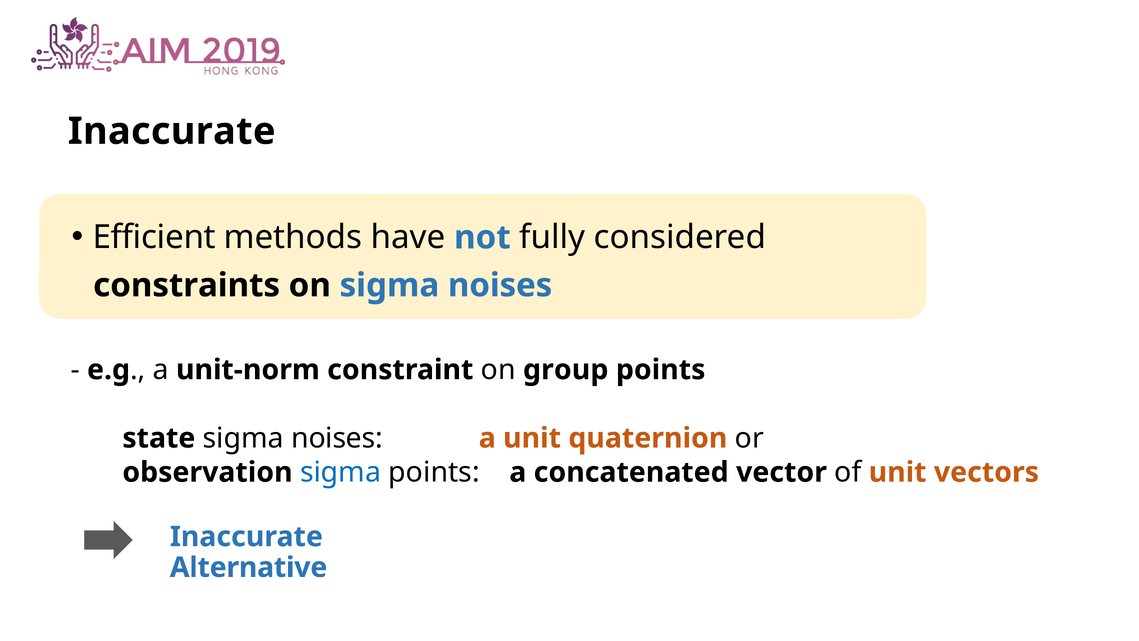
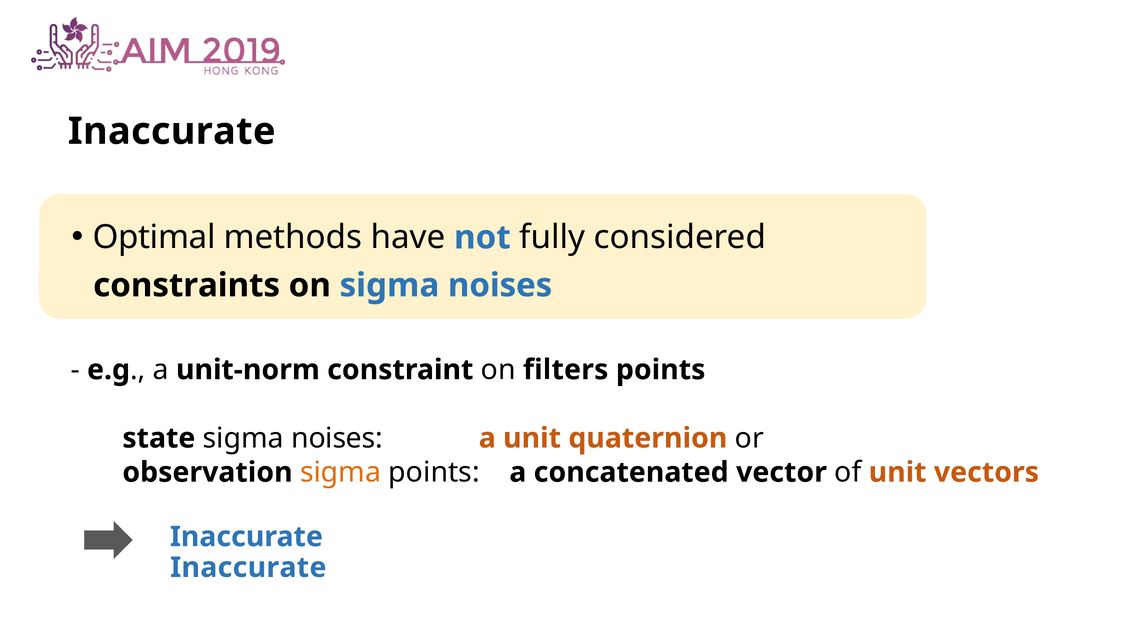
Efficient: Efficient -> Optimal (154, 237)
group: group -> filters (566, 370)
sigma colour: blue -> orange (341, 472)
Alternative: Alternative -> Inaccurate (248, 567)
